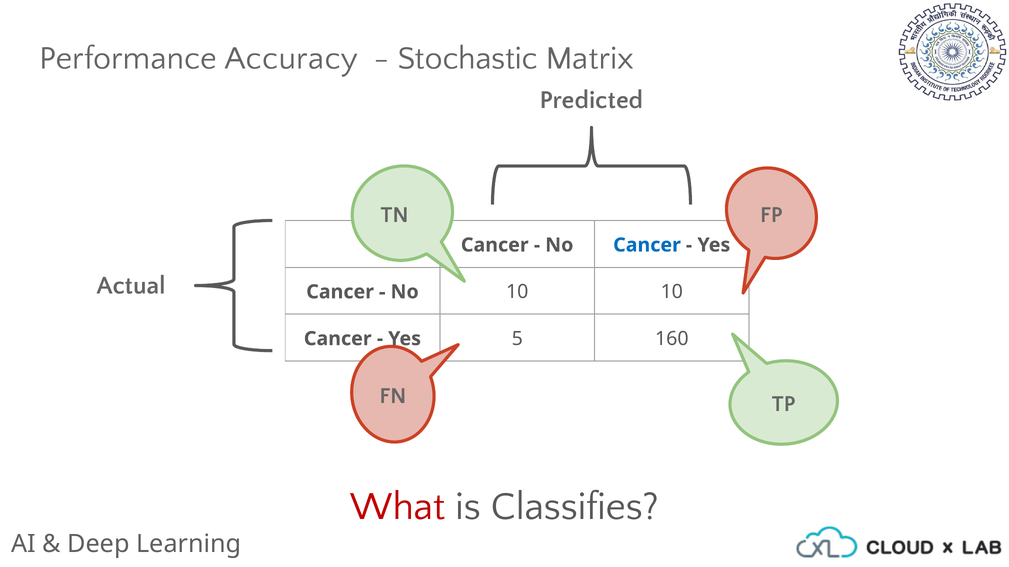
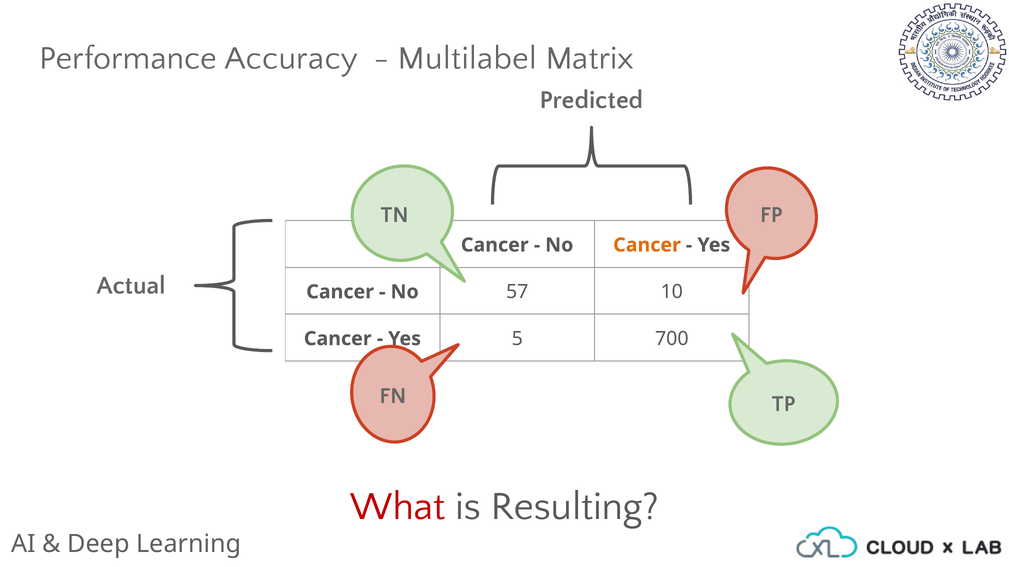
Stochastic: Stochastic -> Multilabel (467, 58)
Cancer colour: blue -> orange (647, 245)
No 10: 10 -> 57 (517, 292)
160: 160 -> 700 (672, 339)
Classifies: Classifies -> Resulting (575, 507)
